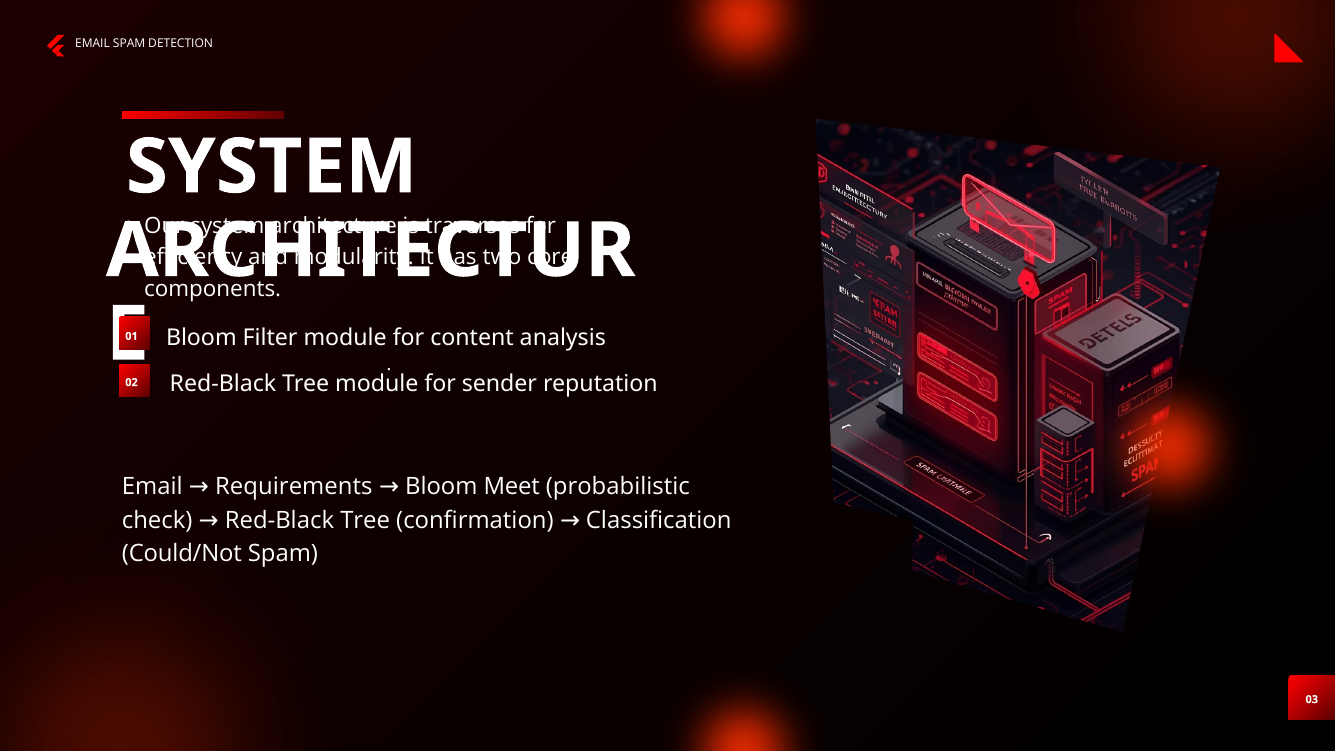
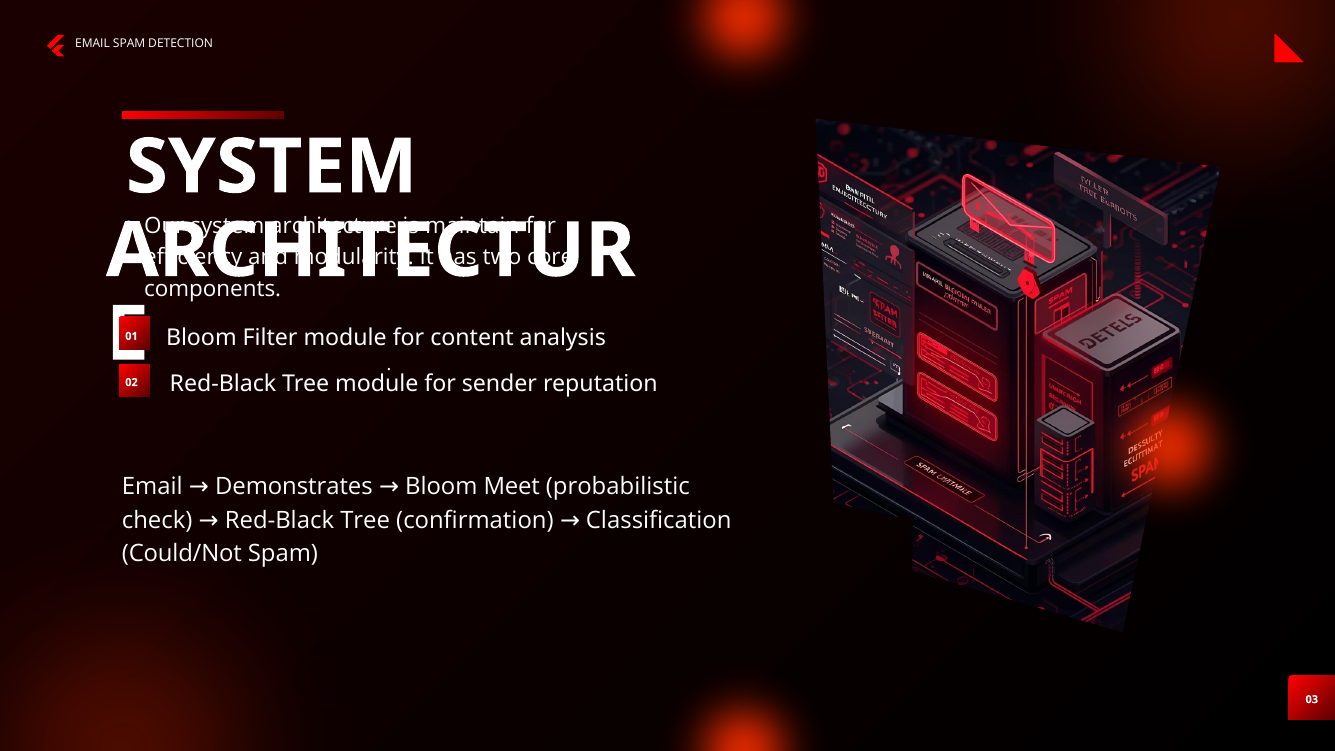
traverses: traverses -> maintain (472, 226)
Requirements: Requirements -> Demonstrates (294, 487)
